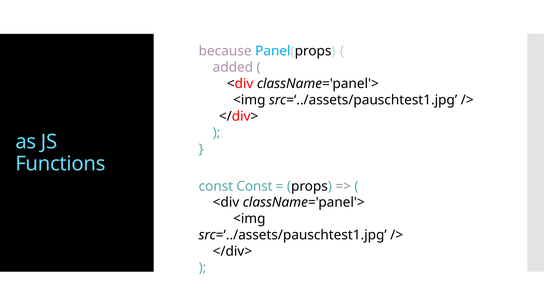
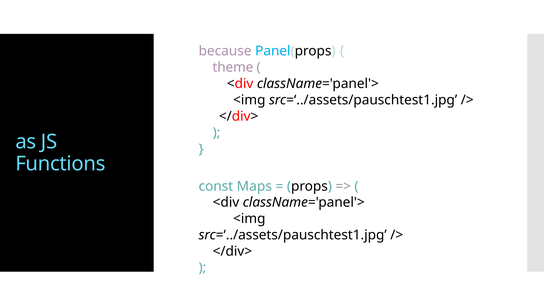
added: added -> theme (233, 67)
const Const: Const -> Maps (254, 186)
